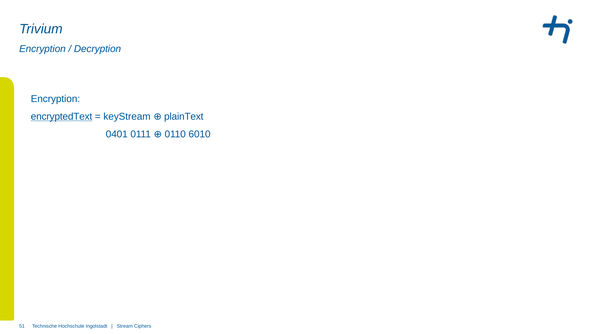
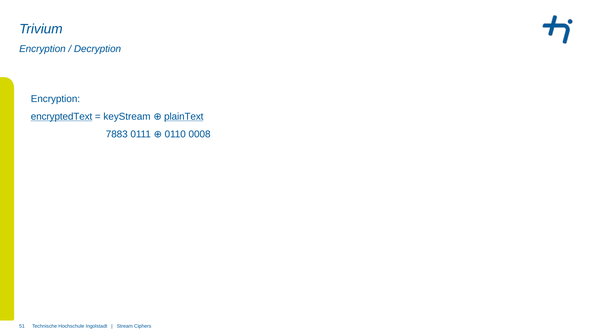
plainText underline: none -> present (184, 117)
0401: 0401 -> 7883 (117, 134)
6010: 6010 -> 0008 (200, 134)
